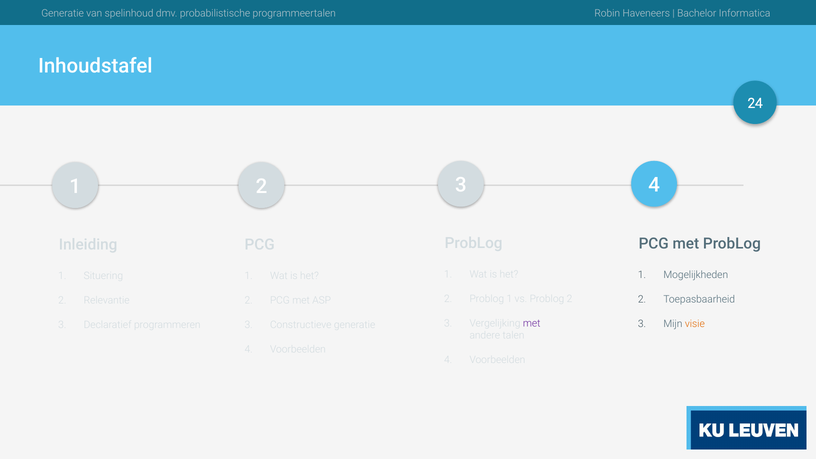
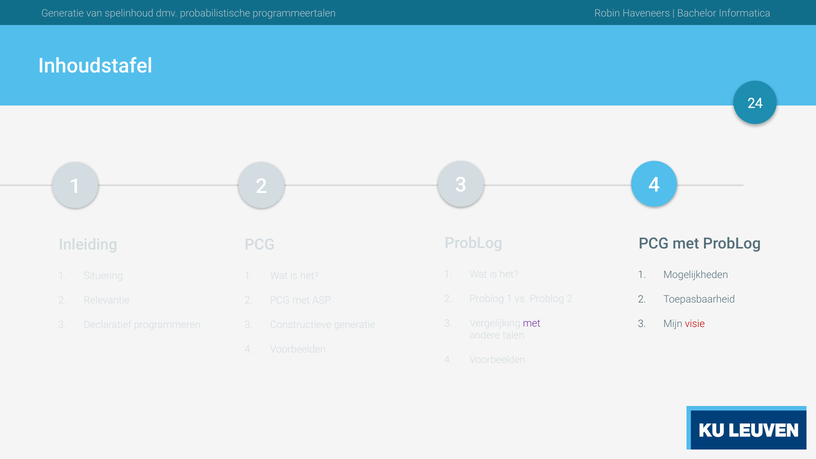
visie colour: orange -> red (695, 324)
